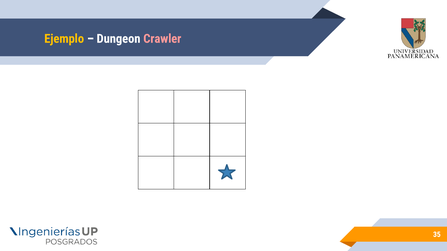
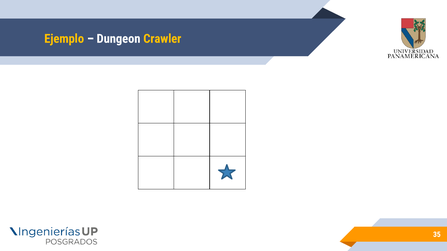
Crawler colour: pink -> yellow (162, 39)
